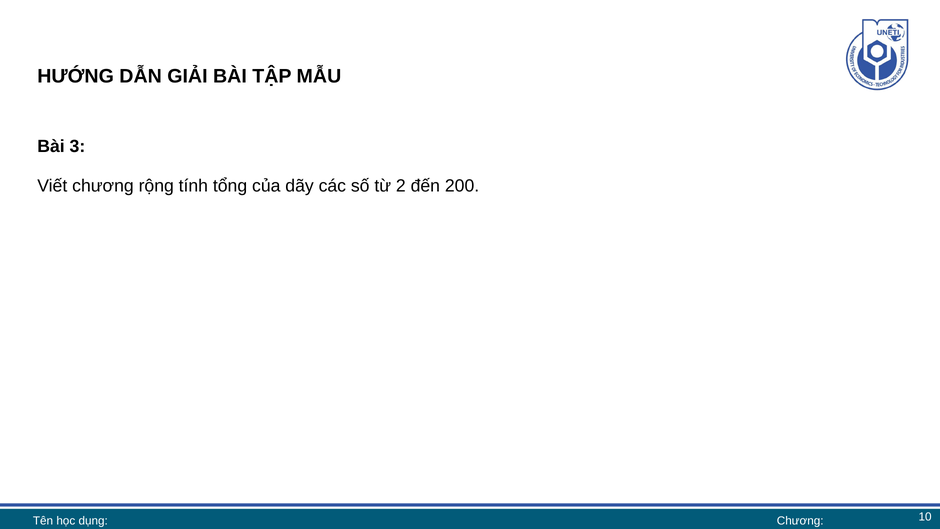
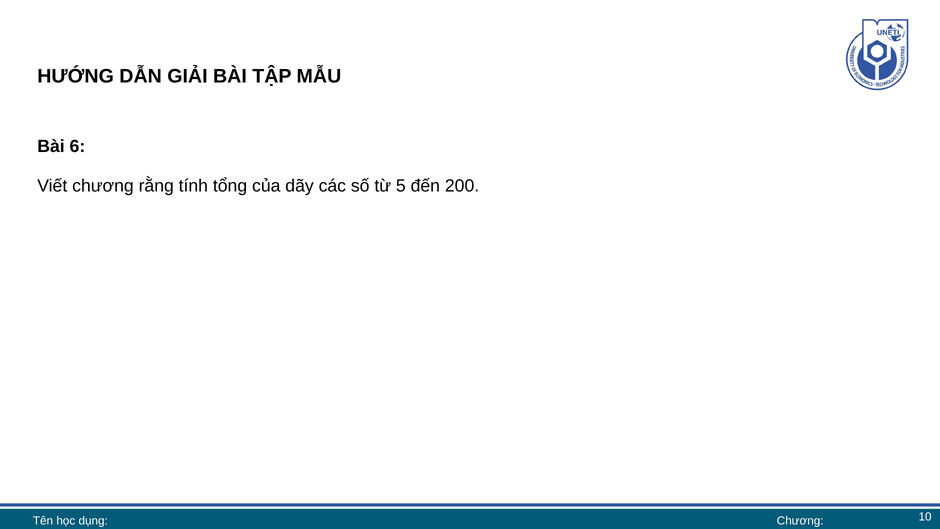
3: 3 -> 6 (77, 146)
rộng: rộng -> rằng (156, 186)
2: 2 -> 5 (401, 186)
